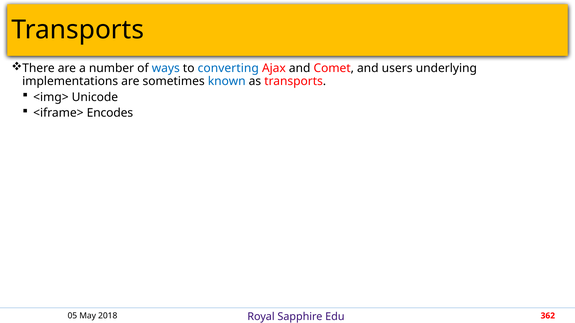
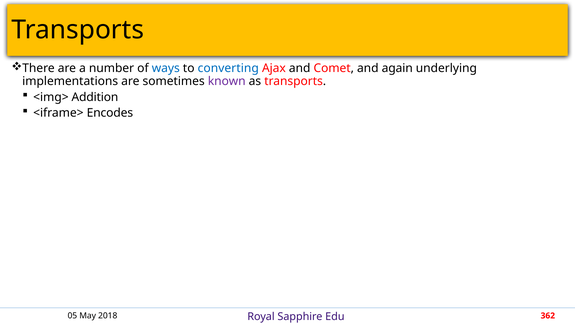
users: users -> again (397, 68)
known colour: blue -> purple (227, 81)
Unicode: Unicode -> Addition (95, 97)
